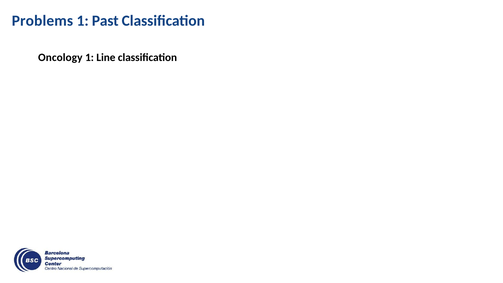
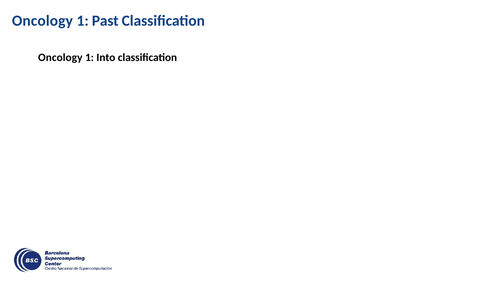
Problems: Problems -> Oncology (42, 21)
Line: Line -> Into (106, 57)
